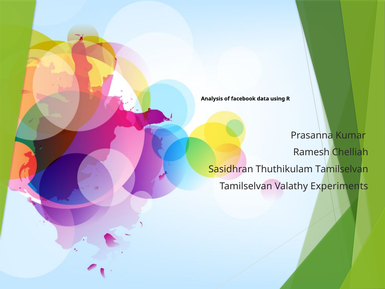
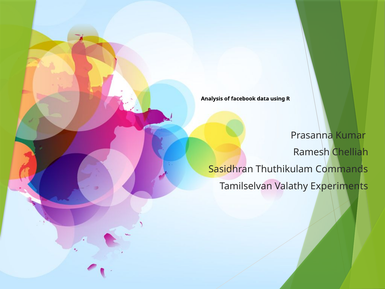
Thuthikulam Tamilselvan: Tamilselvan -> Commands (342, 169)
